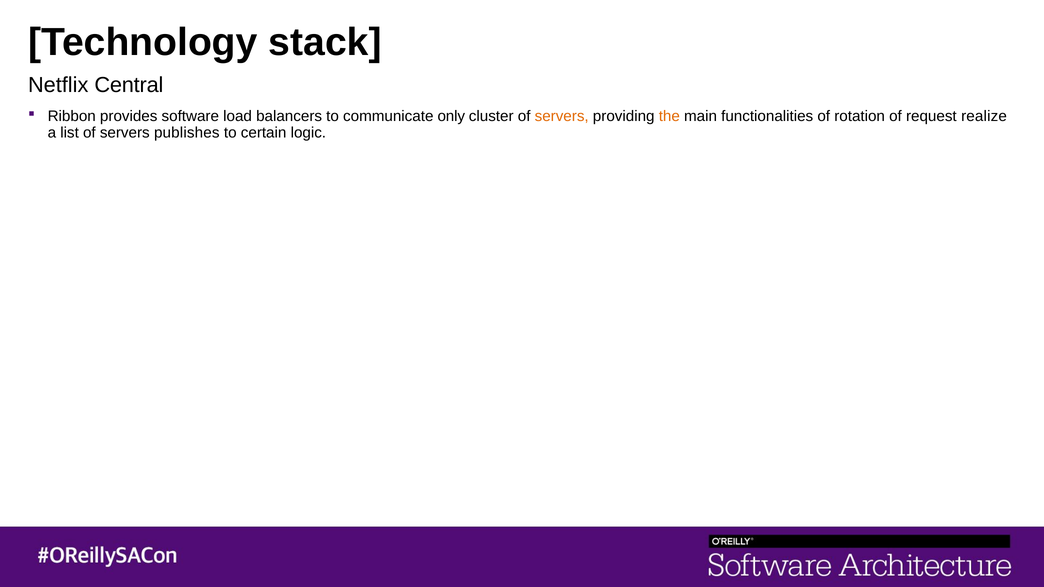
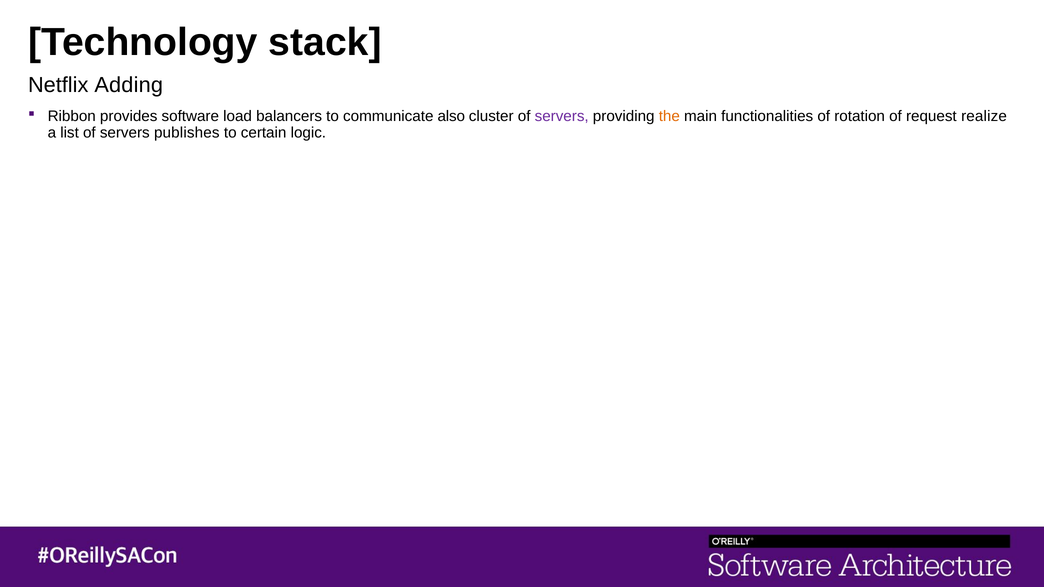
Central: Central -> Adding (129, 85)
only: only -> also (451, 116)
servers colour: orange -> purple (562, 116)
